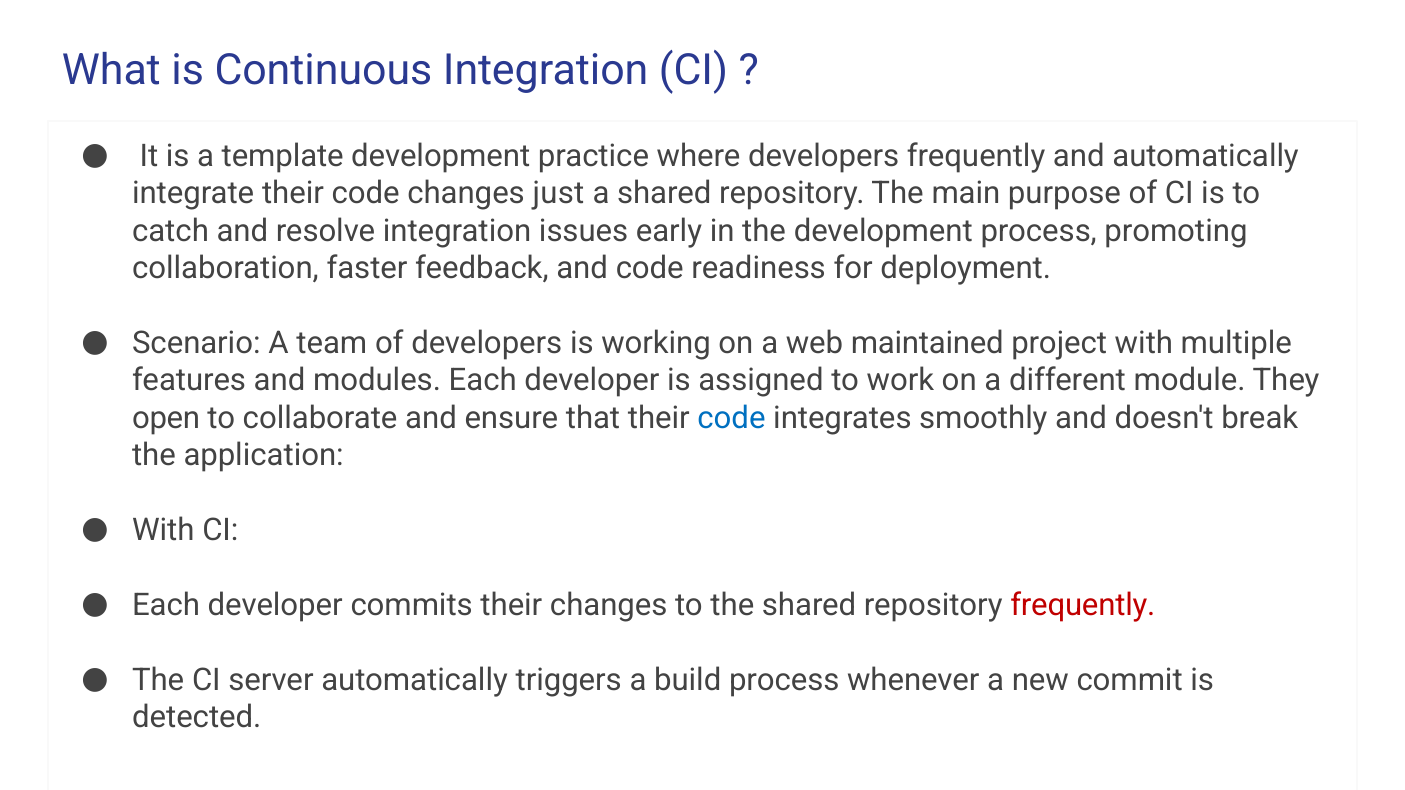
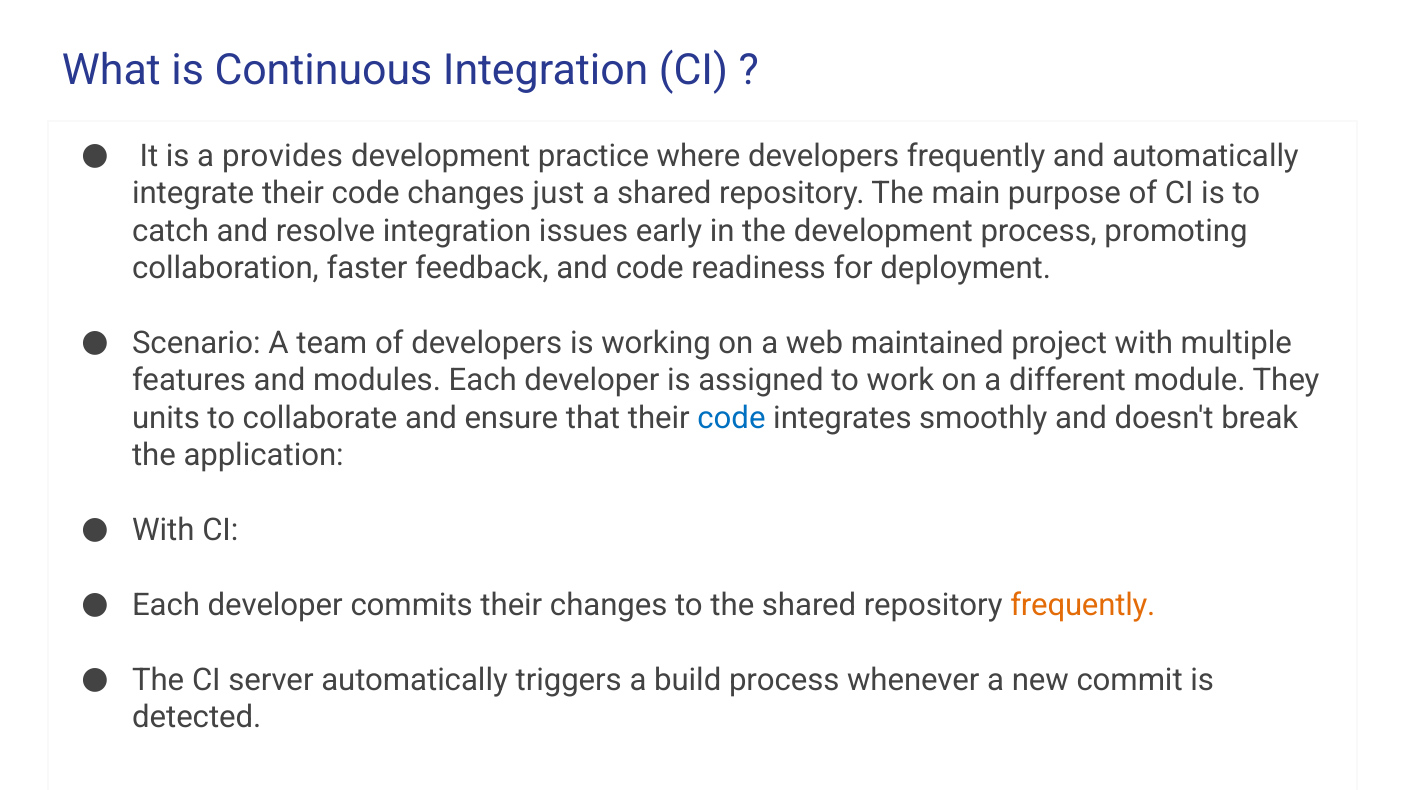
template: template -> provides (282, 156)
open: open -> units (166, 418)
frequently colour: red -> orange (1083, 606)
